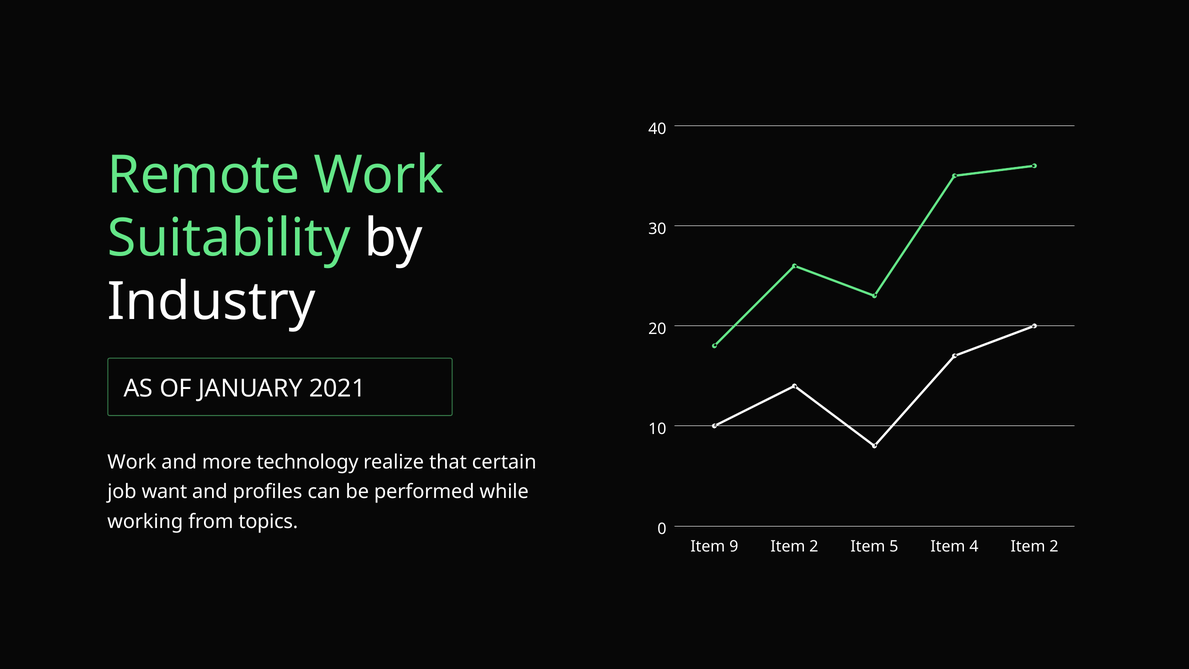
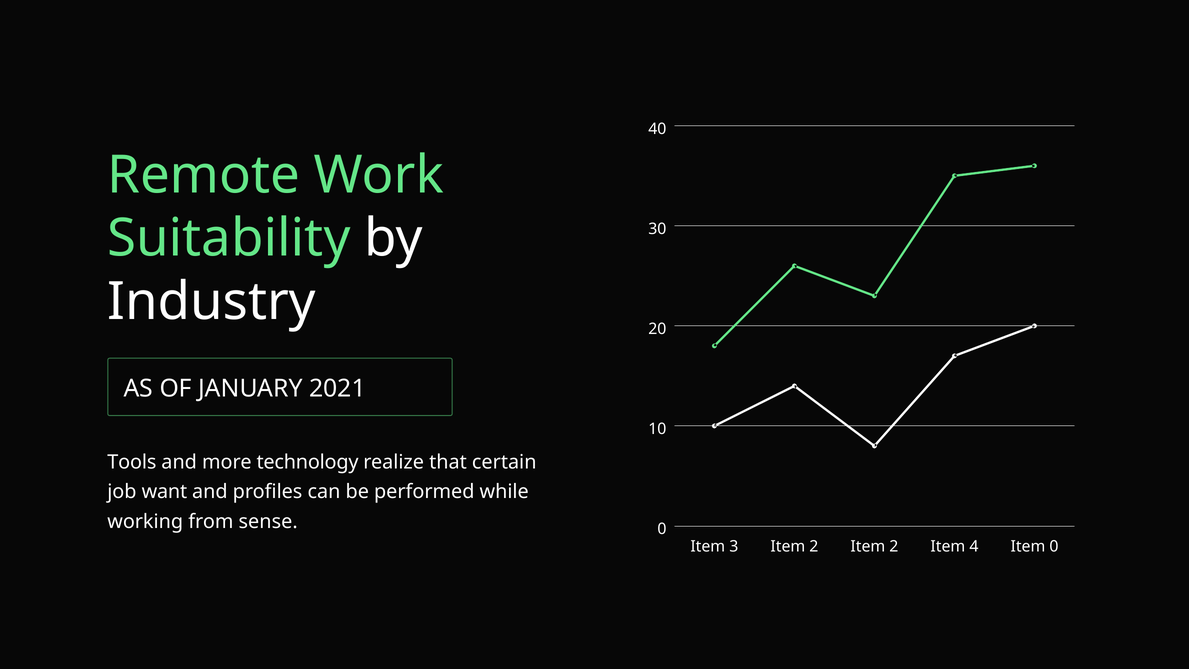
Work: Work -> Tools (132, 462)
topics: topics -> sense (268, 521)
9: 9 -> 3 (734, 546)
2 Item 5: 5 -> 2 (894, 546)
4 Item 2: 2 -> 0 (1054, 546)
